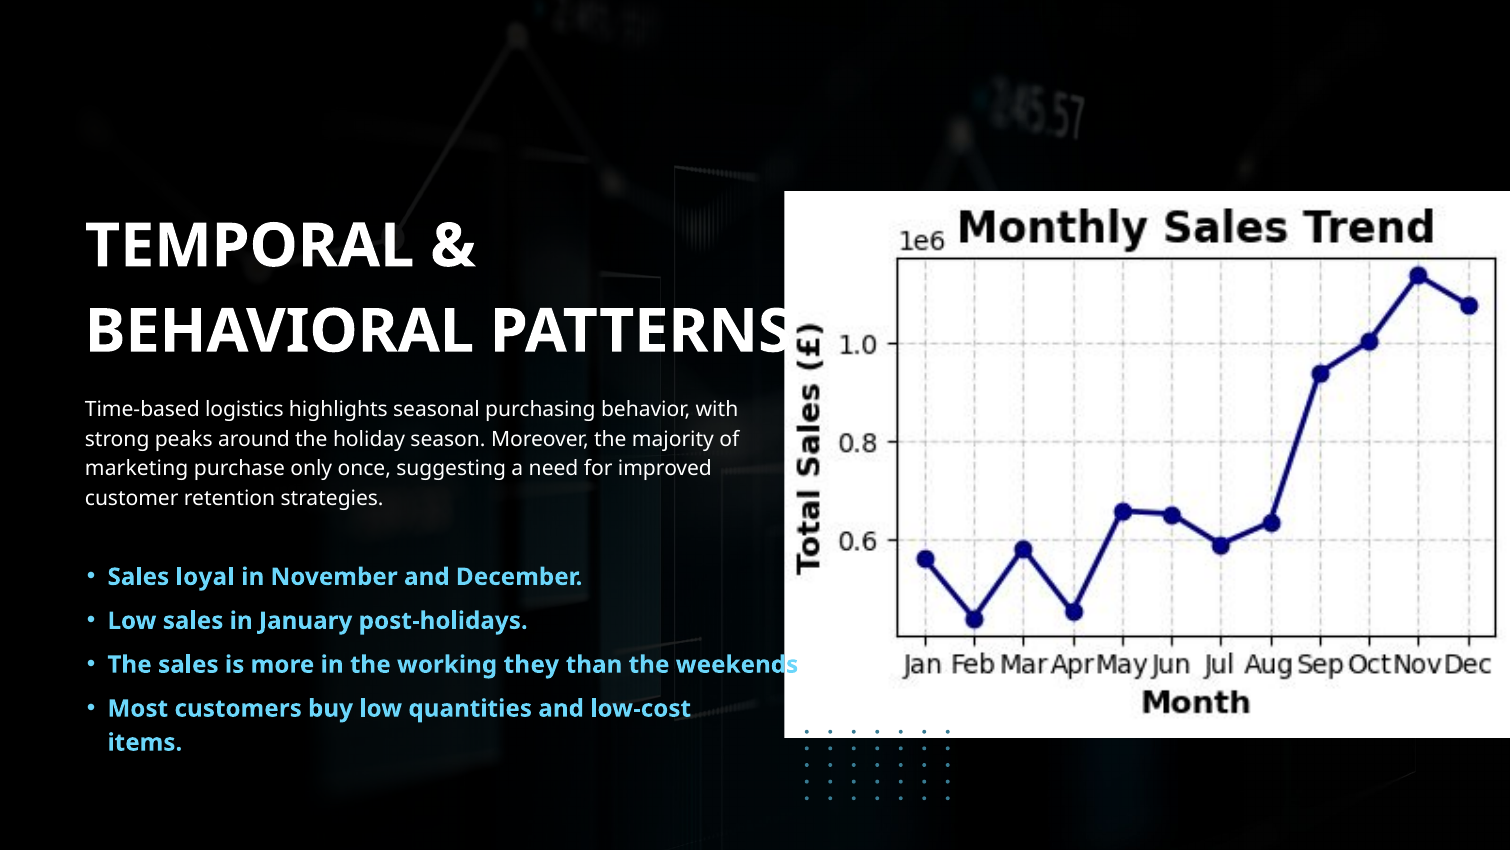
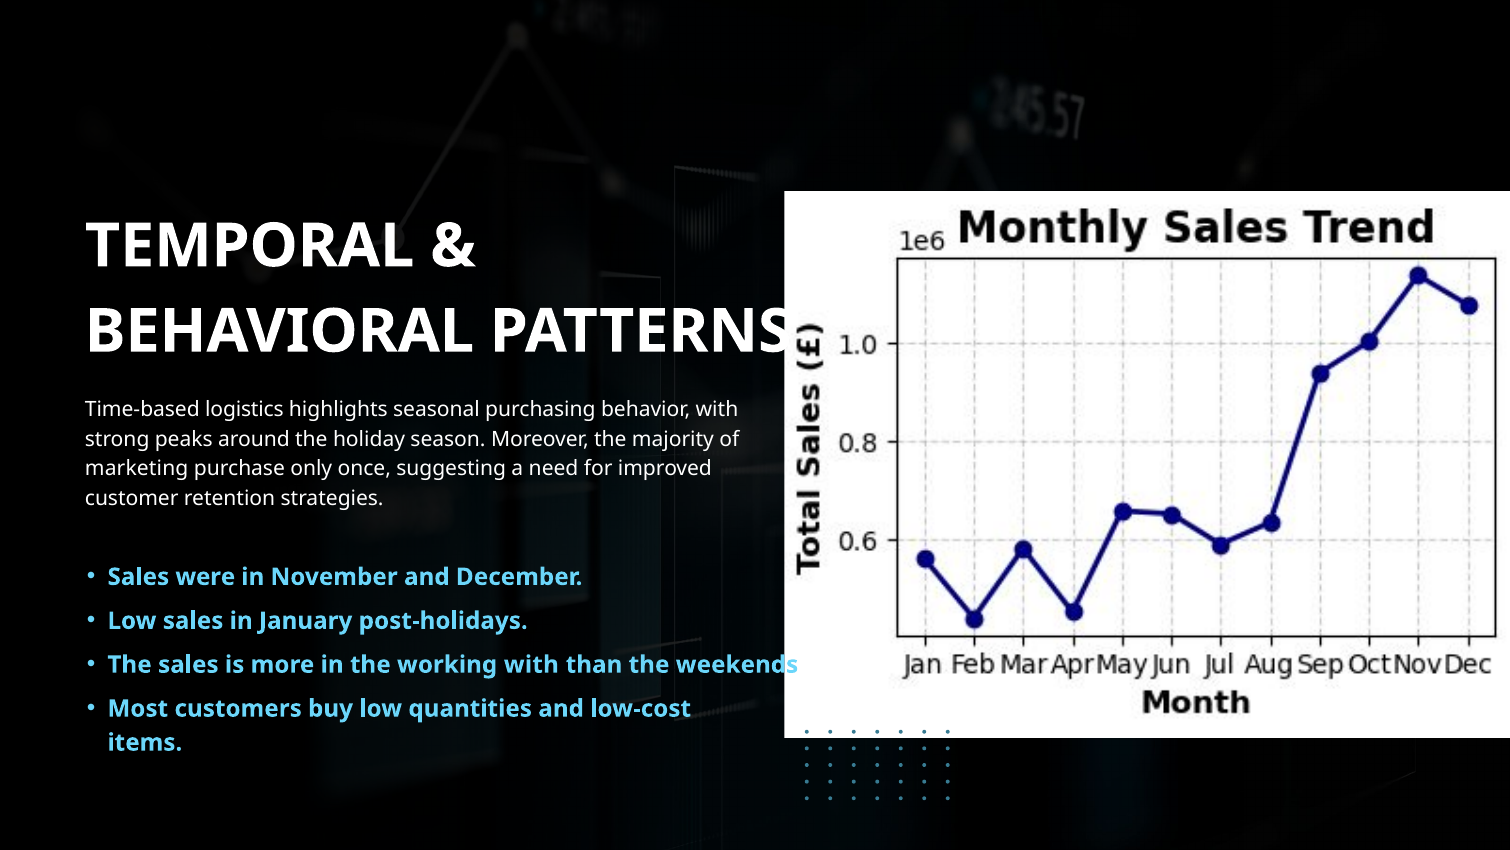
loyal: loyal -> were (205, 577)
working they: they -> with (531, 664)
